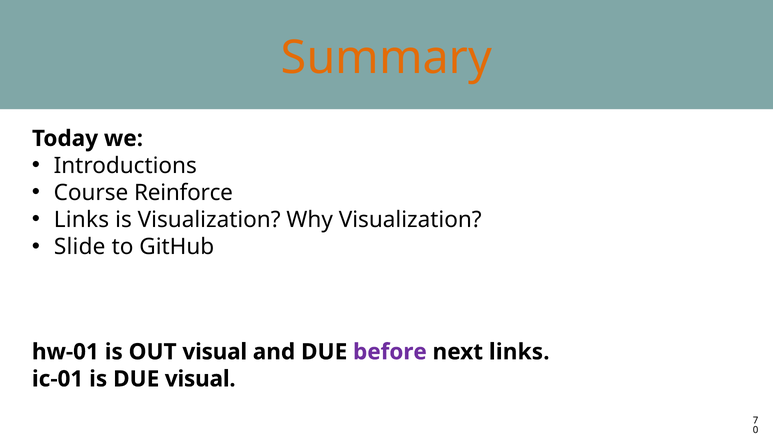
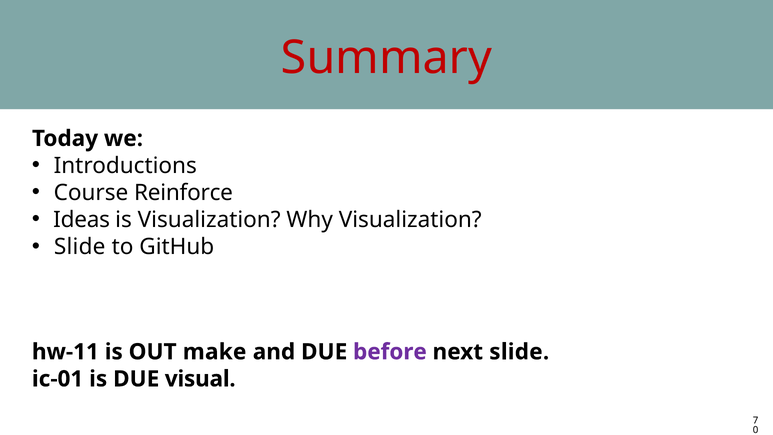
Summary colour: orange -> red (386, 58)
Links: Links -> Ideas (82, 220)
hw-01: hw-01 -> hw-11 (65, 352)
OUT visual: visual -> make (215, 352)
next links: links -> slide (519, 352)
